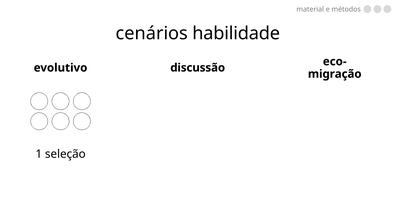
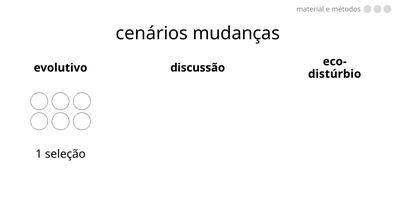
habilidade: habilidade -> mudanças (236, 33)
migração: migração -> distúrbio (335, 74)
